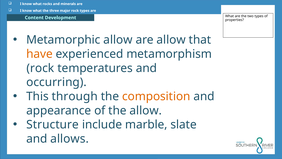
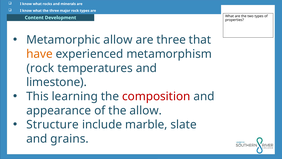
are allow: allow -> three (171, 40)
occurring: occurring -> limestone (57, 82)
through: through -> learning (75, 96)
composition colour: orange -> red (156, 96)
allows: allows -> grains (70, 138)
